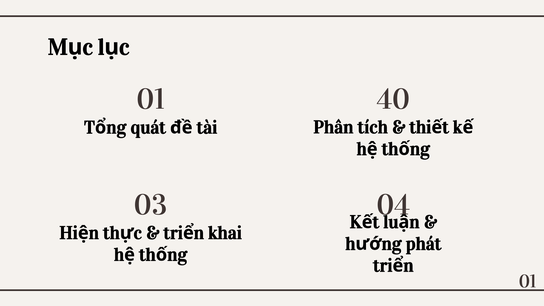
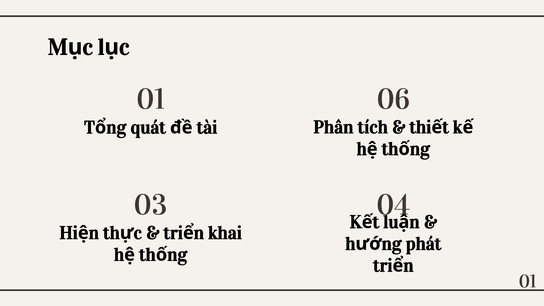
40: 40 -> 06 (393, 99)
